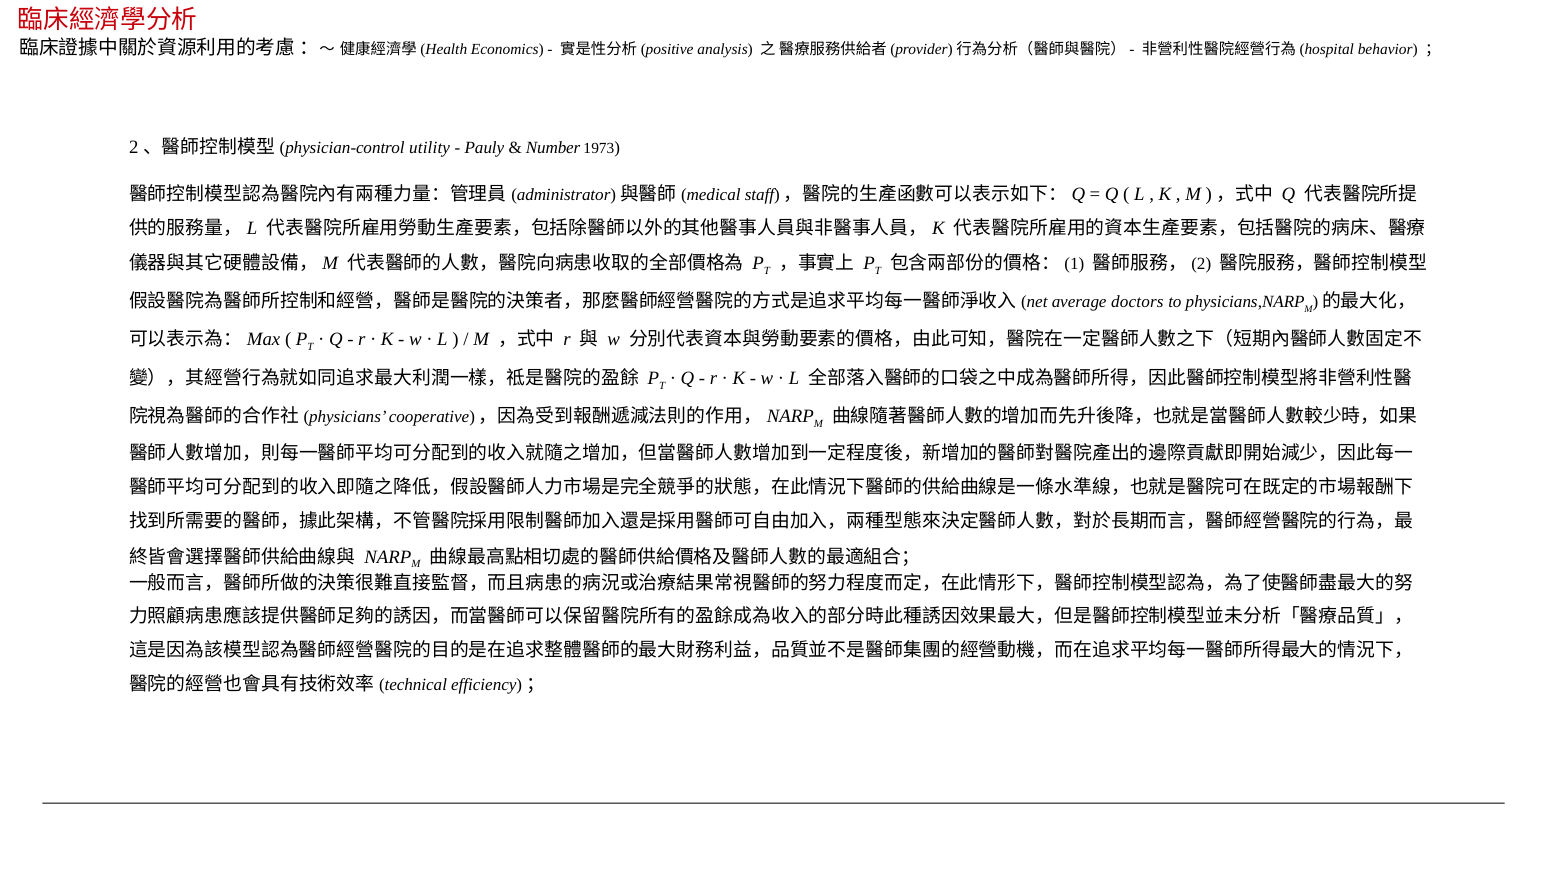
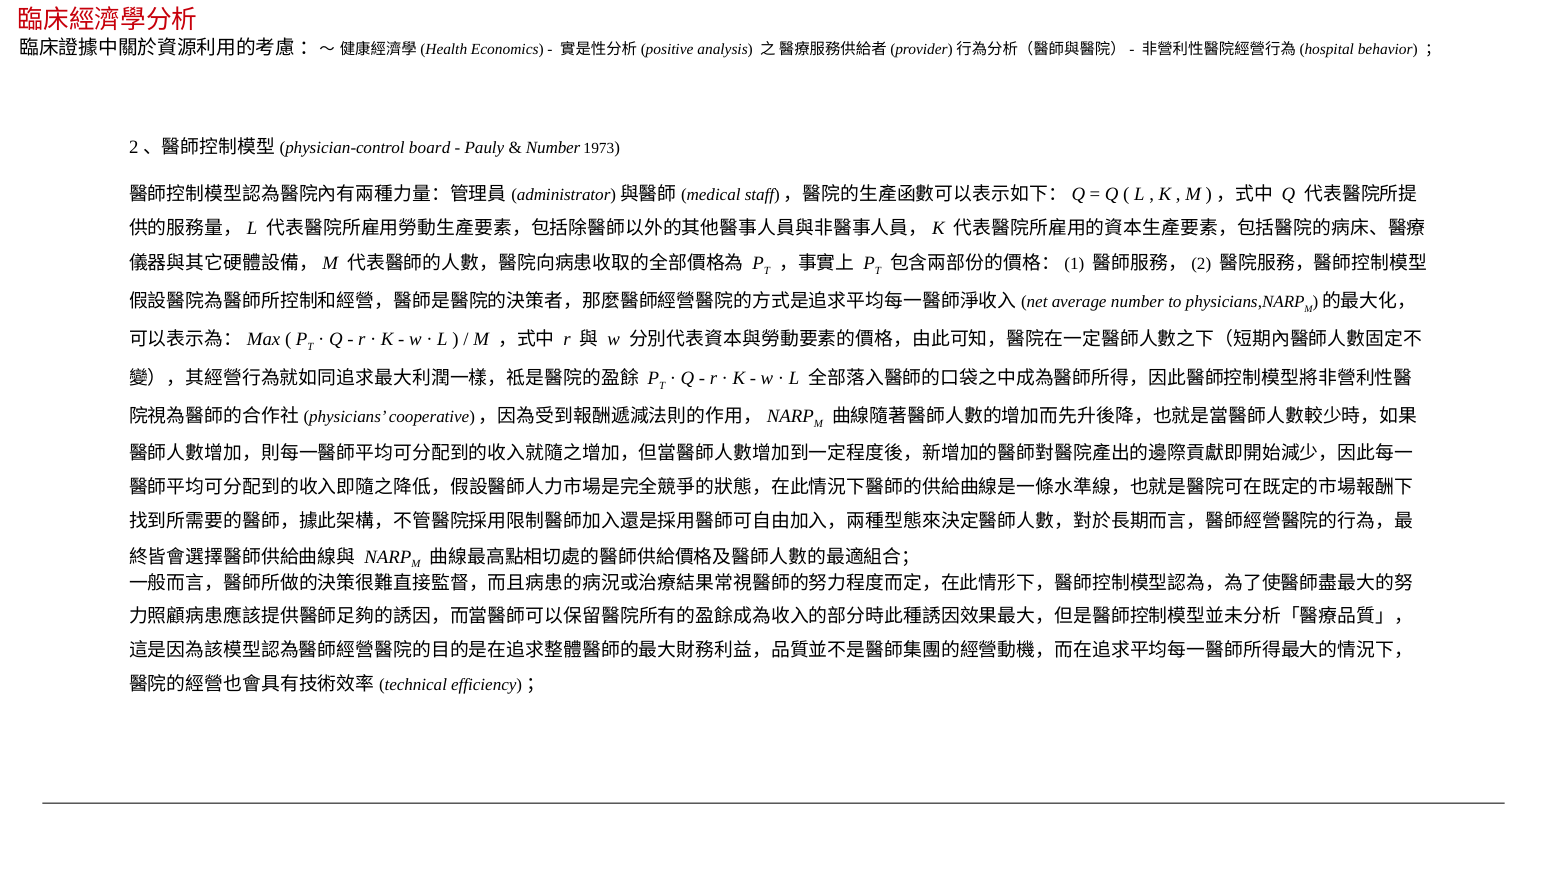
utility: utility -> board (430, 148)
average doctors: doctors -> number (1137, 302)
